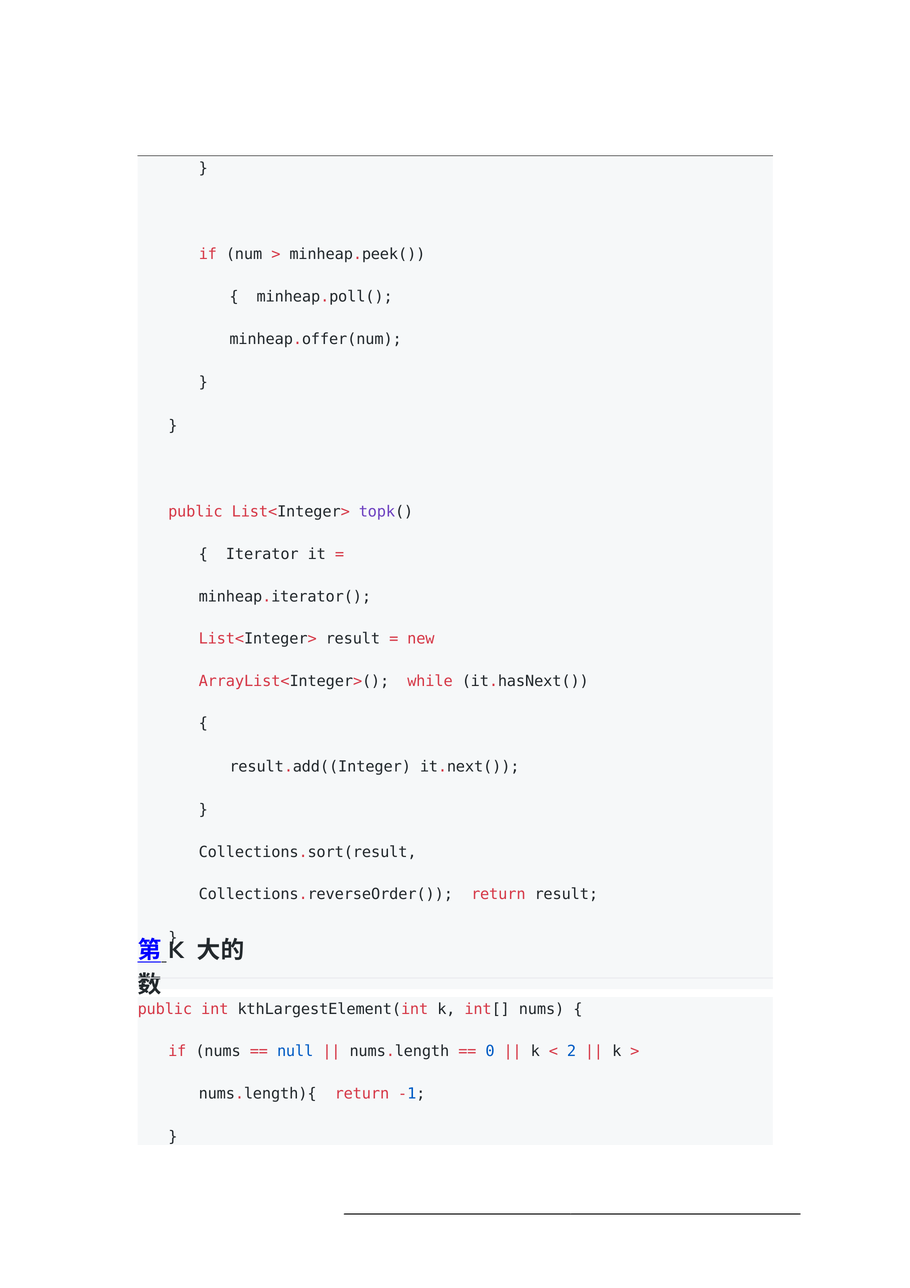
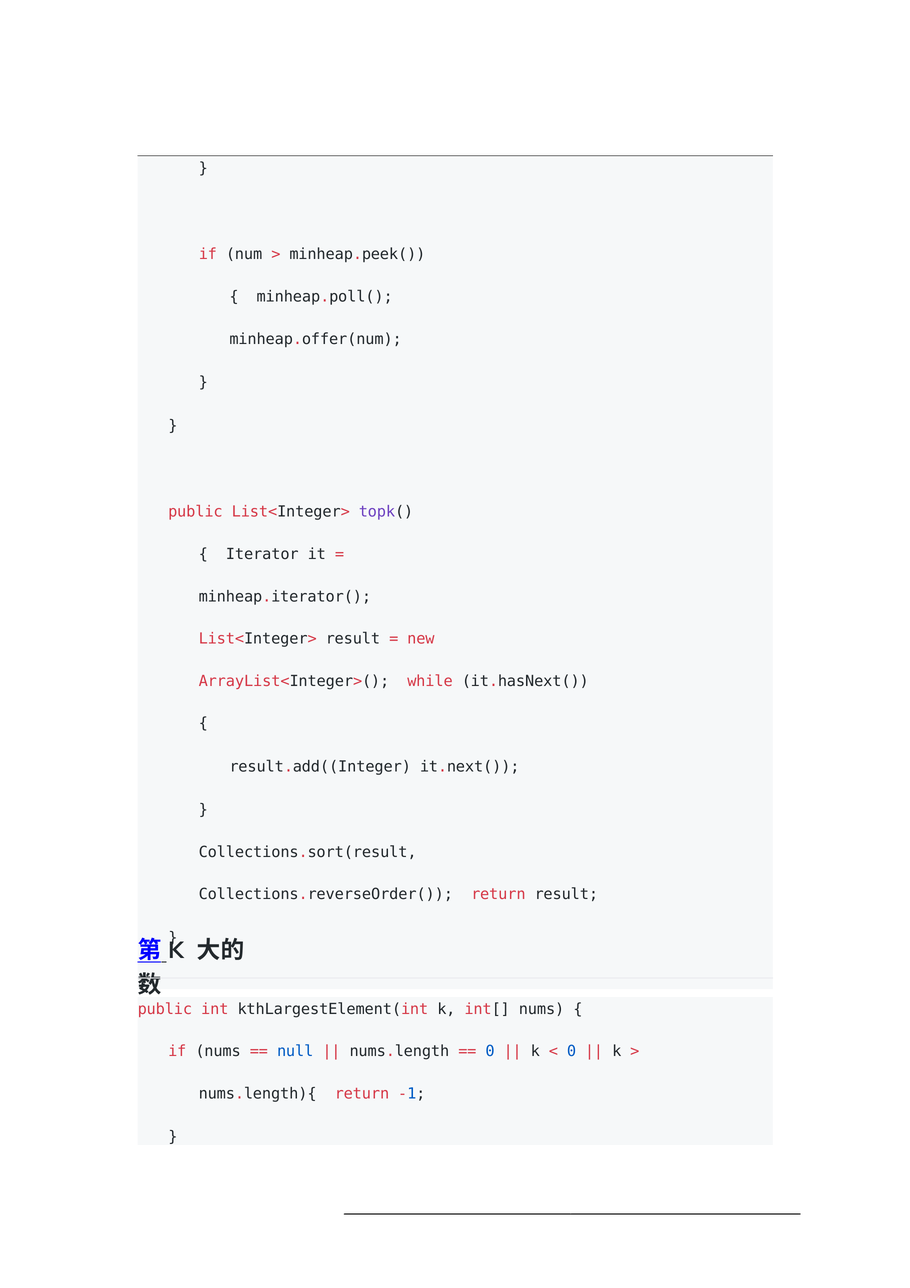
2: 2 -> 0 (572, 1051)
